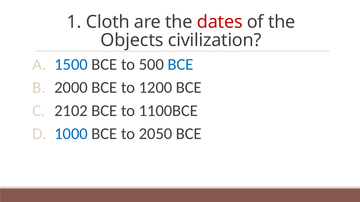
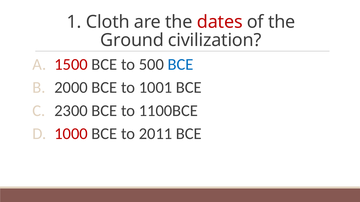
Objects: Objects -> Ground (132, 40)
1500 colour: blue -> red (71, 65)
1200: 1200 -> 1001 (156, 88)
2102: 2102 -> 2300 (71, 111)
1000 colour: blue -> red (71, 134)
2050: 2050 -> 2011 (156, 134)
